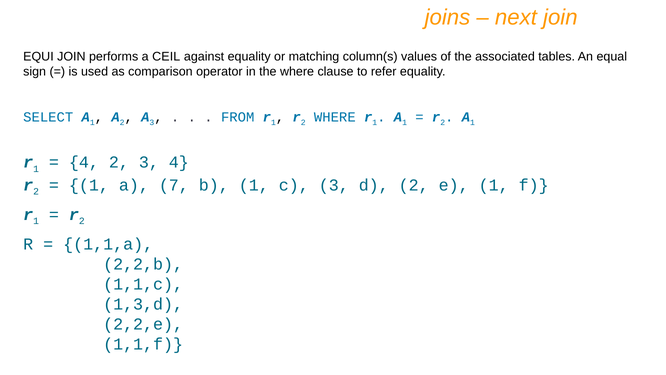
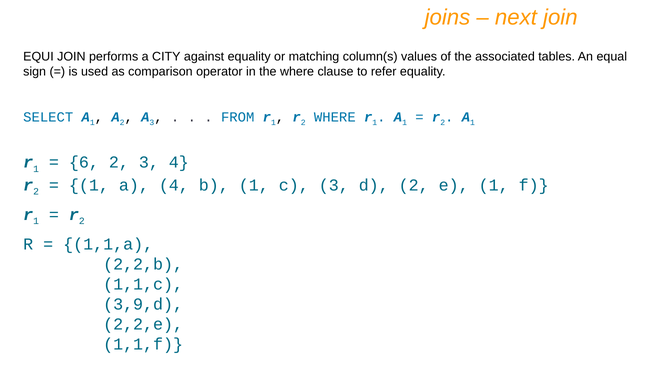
CEIL: CEIL -> CITY (166, 57)
4: 4 -> 6 (84, 162)
a 7: 7 -> 4 (174, 185)
1,3,d: 1,3,d -> 3,9,d (143, 304)
